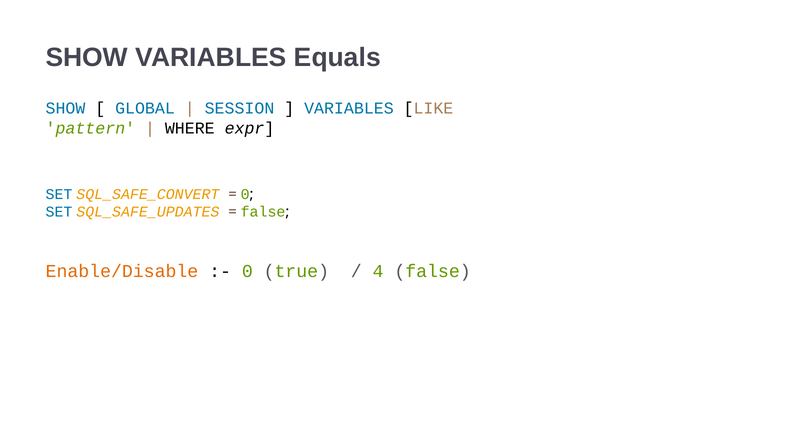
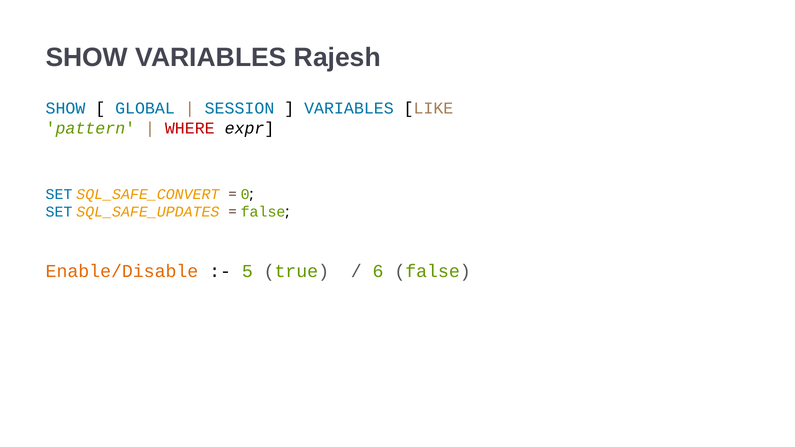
Equals: Equals -> Rajesh (337, 58)
WHERE colour: black -> red (190, 128)
0: 0 -> 5 (247, 271)
4: 4 -> 6 (378, 271)
